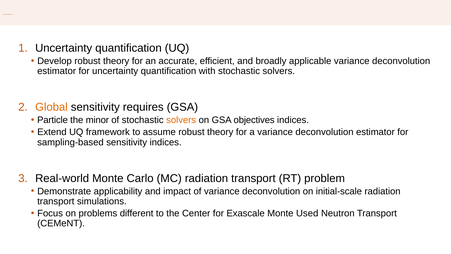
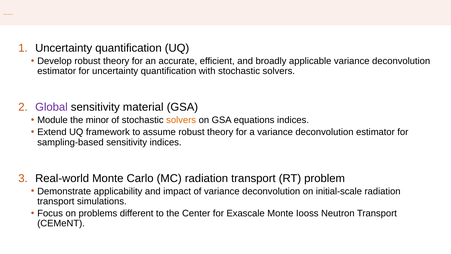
Global colour: orange -> purple (51, 107)
requires: requires -> material (143, 107)
Particle: Particle -> Module (53, 120)
GSA objectives: objectives -> equations (254, 120)
Used: Used -> Iooss (307, 213)
